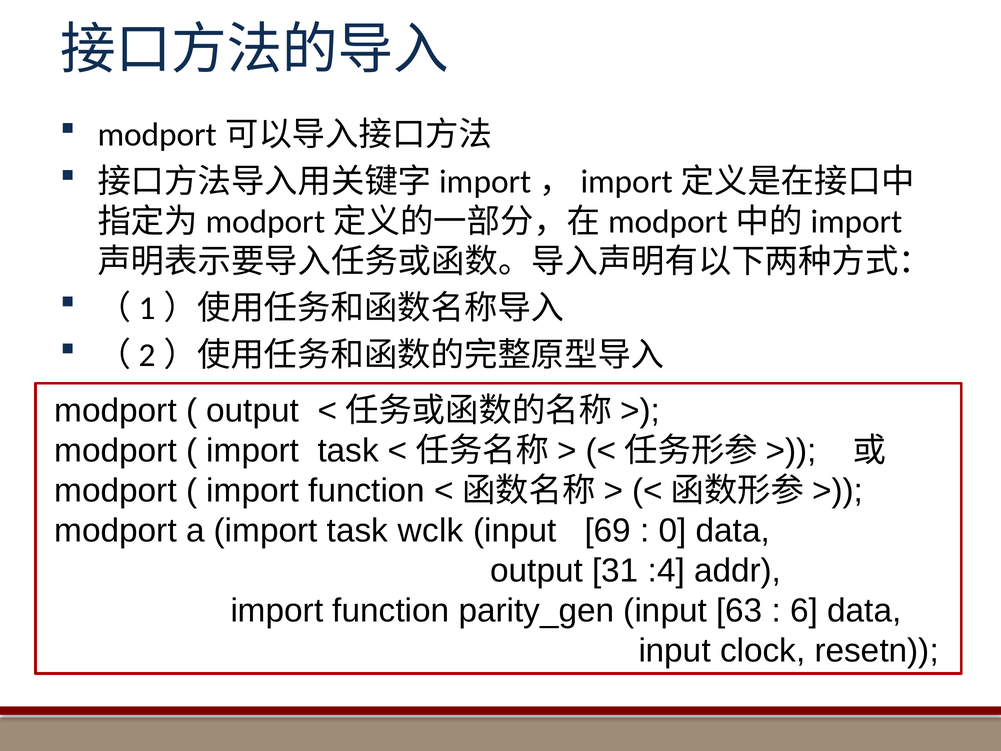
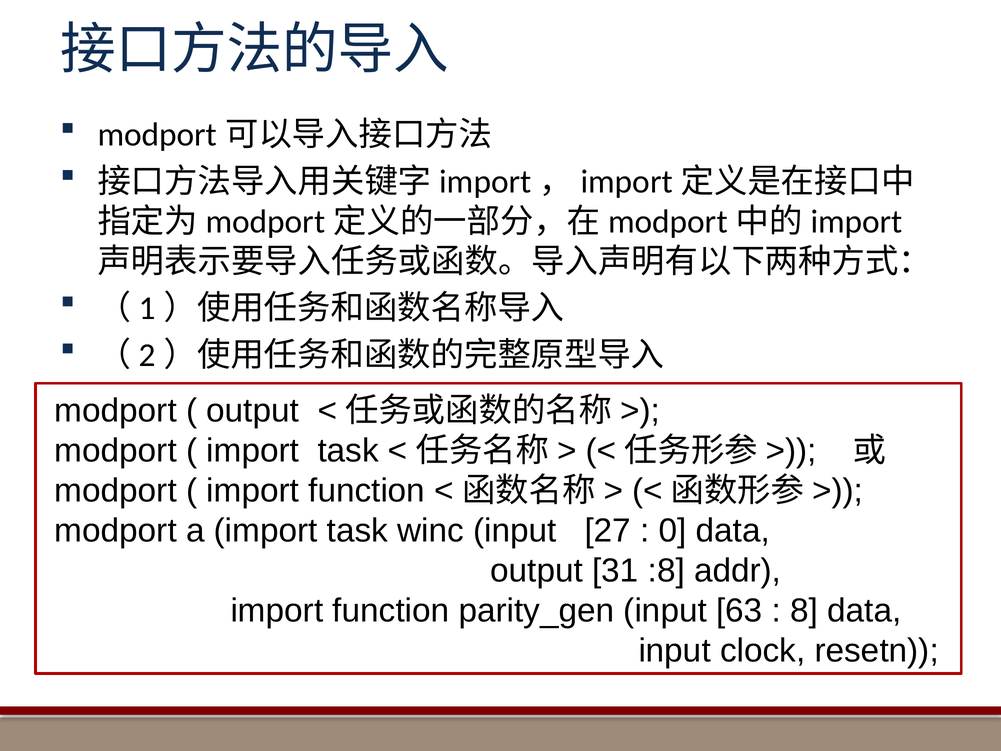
wclk: wclk -> winc (431, 531)
69: 69 -> 27 (608, 531)
:4: :4 -> :8 (666, 571)
6: 6 -> 8 (804, 611)
